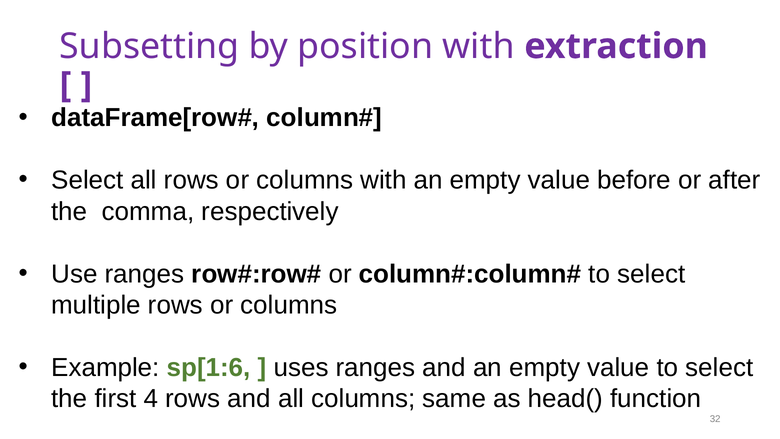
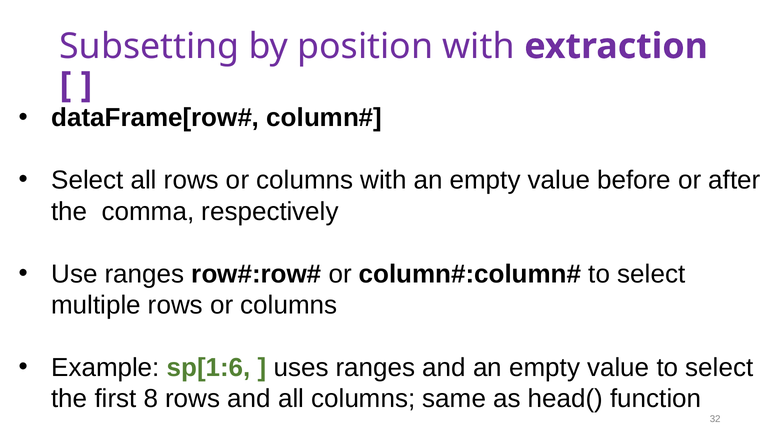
4: 4 -> 8 (151, 399)
